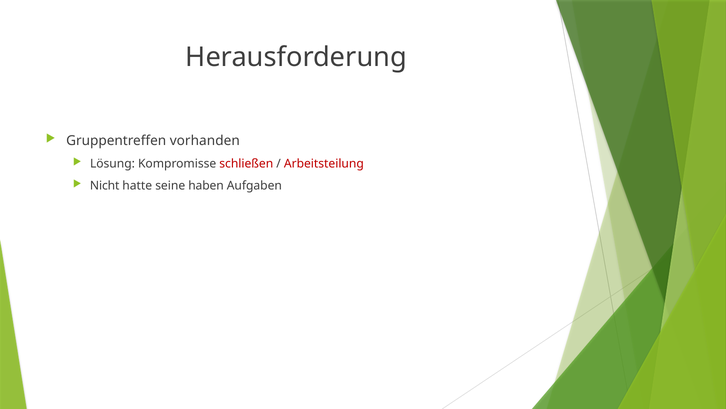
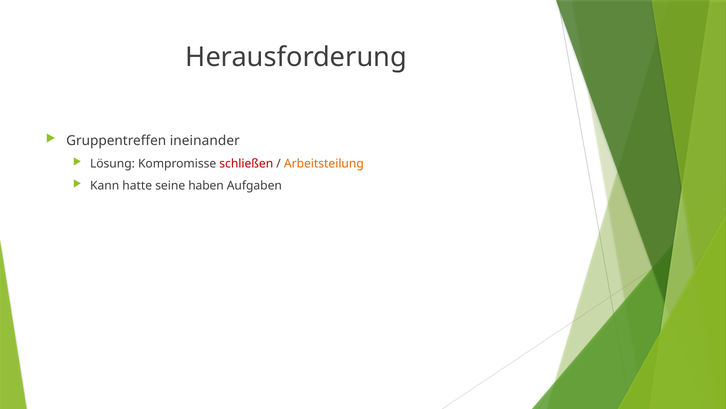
vorhanden: vorhanden -> ineinander (205, 141)
Arbeitsteilung colour: red -> orange (324, 163)
Nicht: Nicht -> Kann (105, 185)
